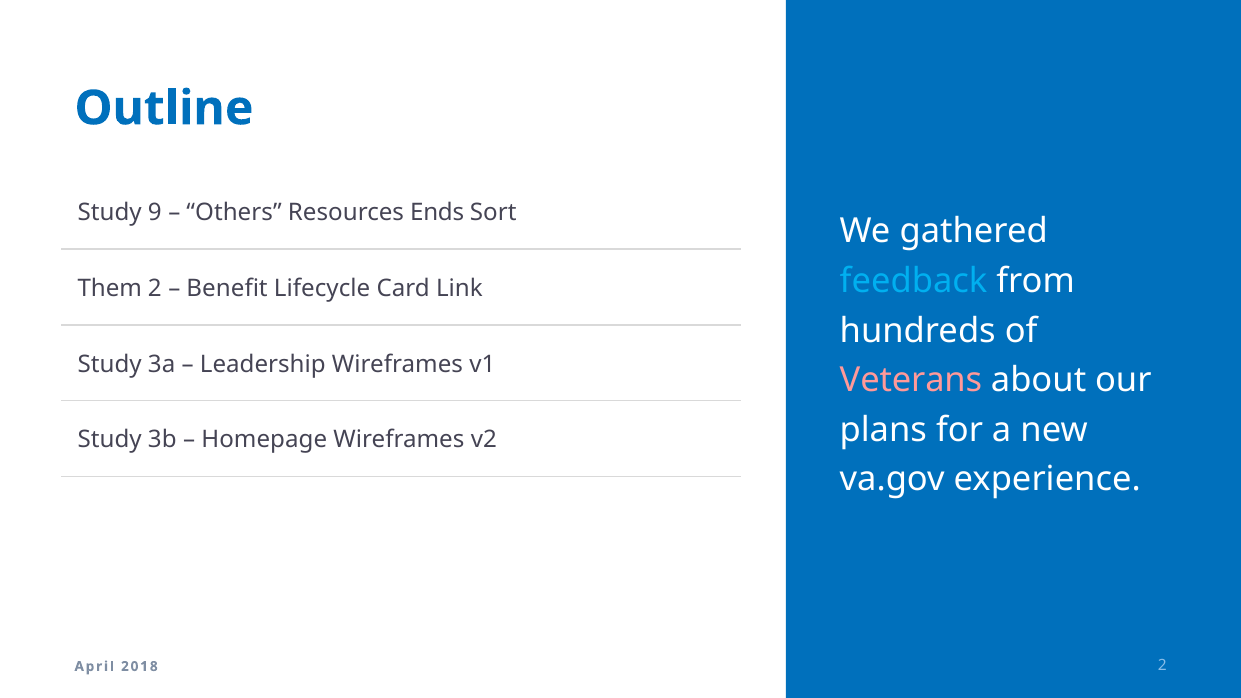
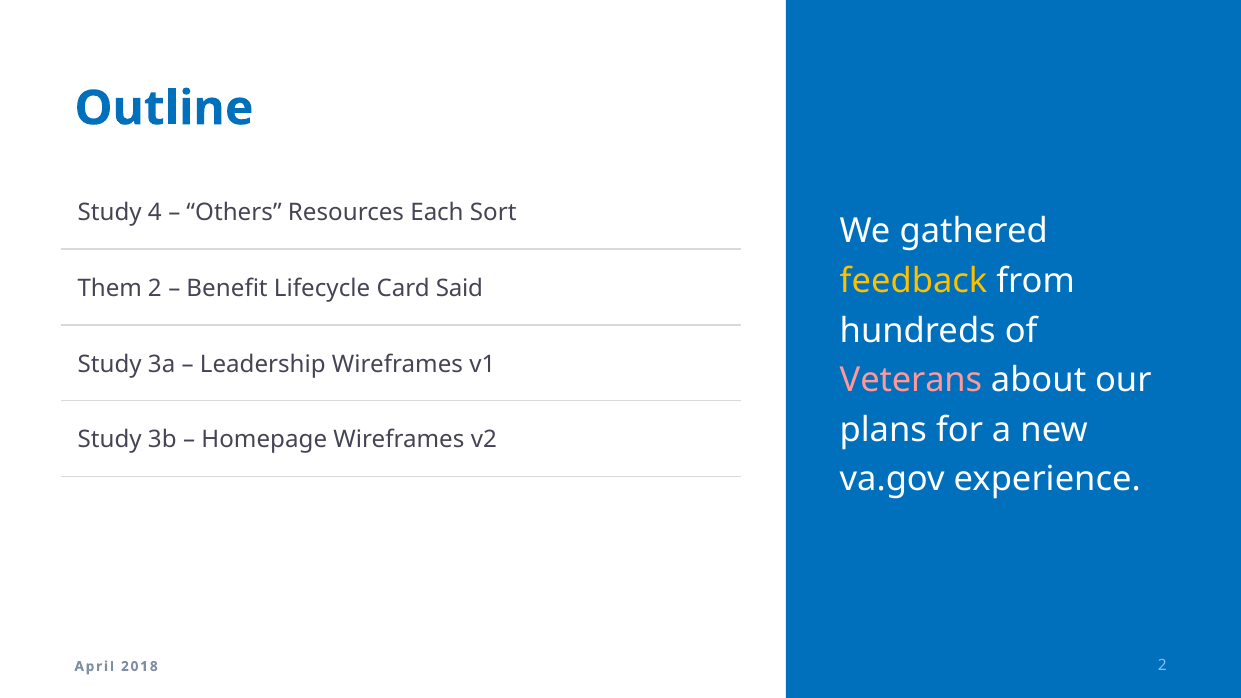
9: 9 -> 4 (155, 213)
Ends: Ends -> Each (437, 213)
feedback colour: light blue -> yellow (914, 281)
Link: Link -> Said (459, 288)
